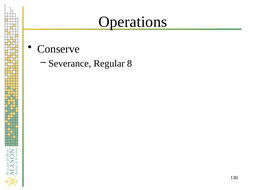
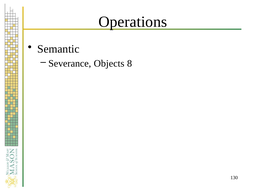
Conserve: Conserve -> Semantic (58, 49)
Regular: Regular -> Objects (109, 63)
